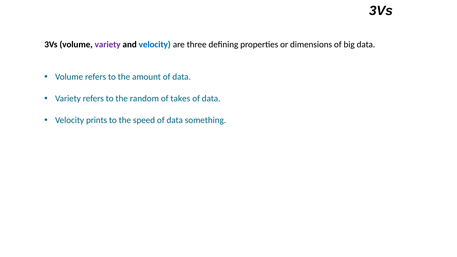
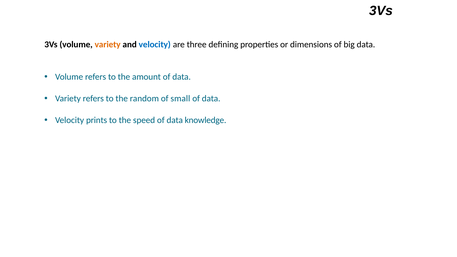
variety colour: purple -> orange (108, 44)
takes: takes -> small (180, 99)
something: something -> knowledge (206, 120)
